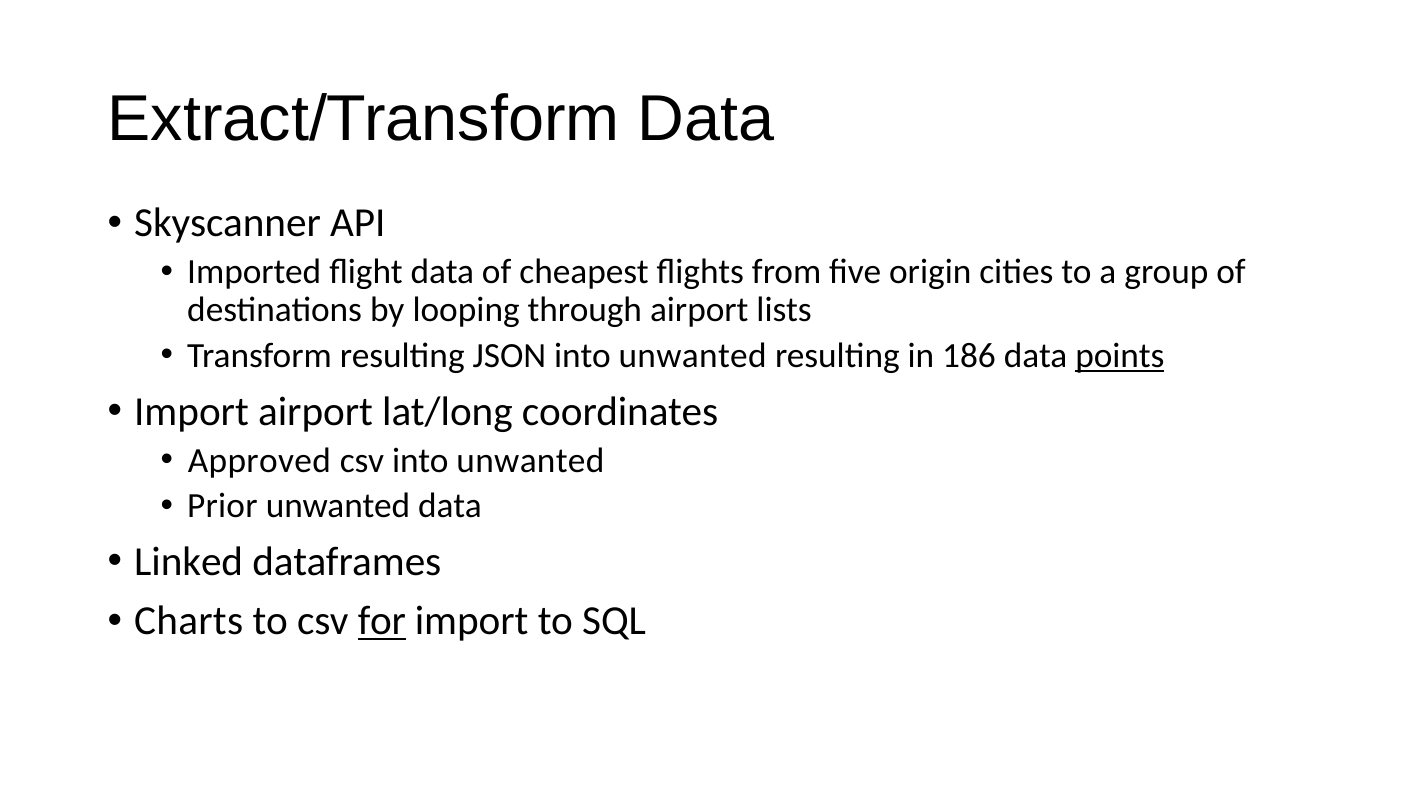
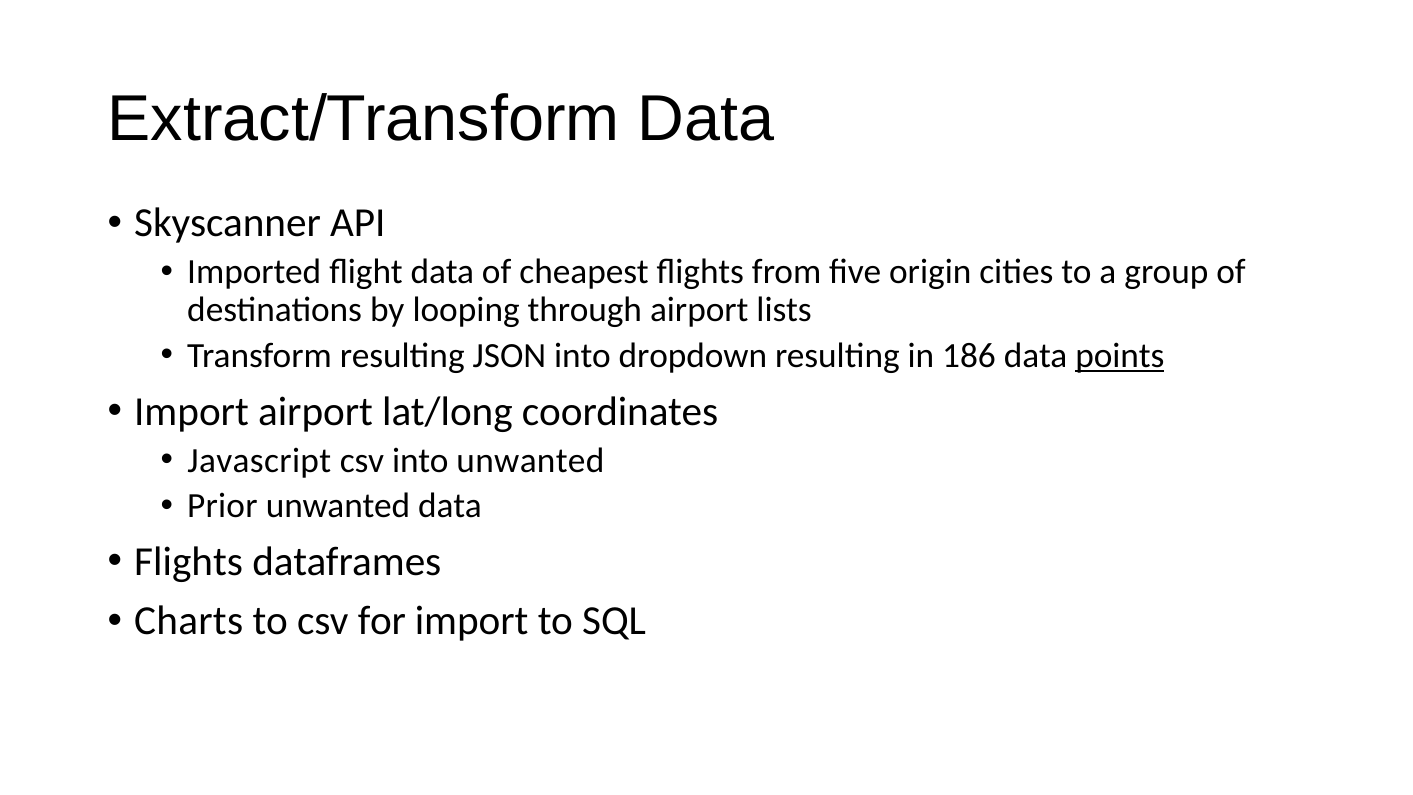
JSON into unwanted: unwanted -> dropdown (693, 356)
Approved: Approved -> Javascript (259, 460)
Linked: Linked -> Flights (189, 562)
for underline: present -> none (382, 621)
